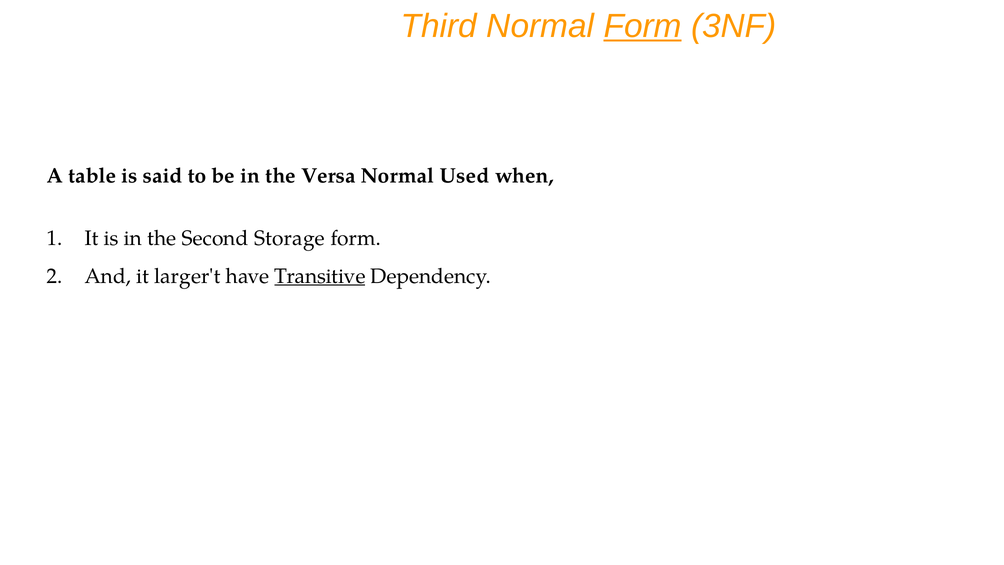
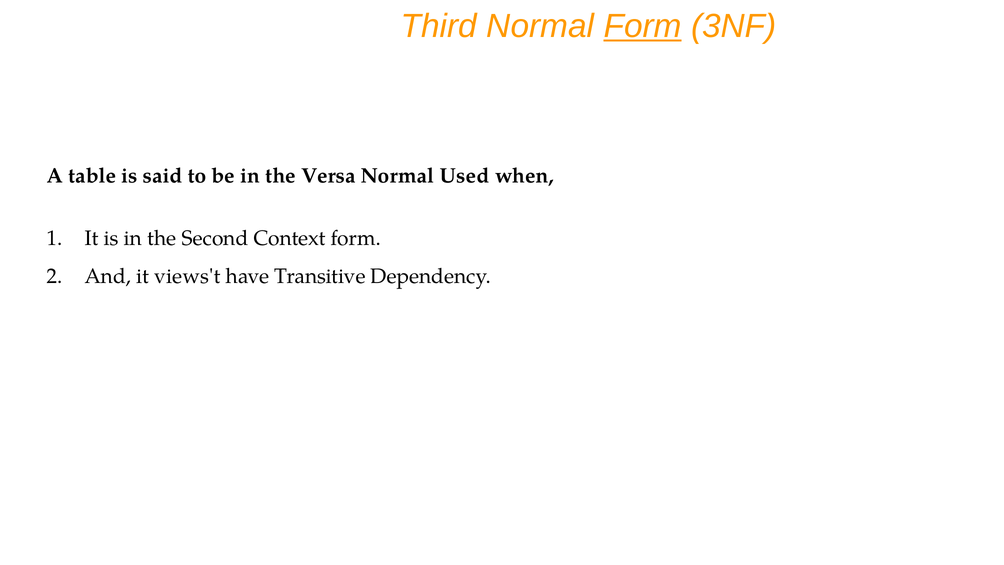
Storage: Storage -> Context (290, 238)
larger't: larger't -> views't (187, 276)
Transitive underline: present -> none (320, 276)
